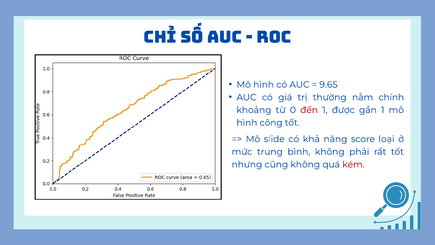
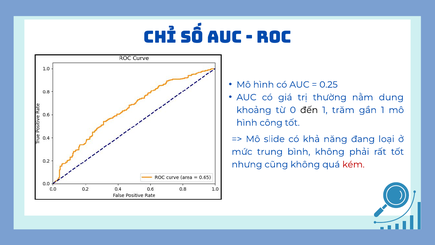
9.65: 9.65 -> 0.25 (329, 85)
chính: chính -> dung (391, 97)
đến colour: red -> black (309, 110)
được: được -> trăm (343, 110)
score: score -> đang (363, 139)
